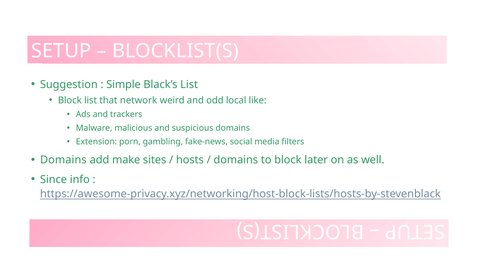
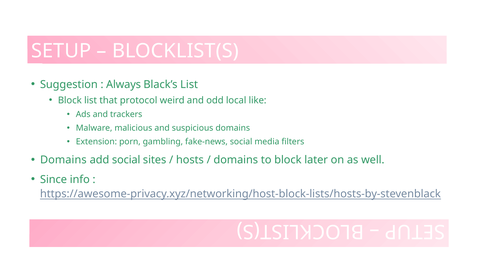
Simple: Simple -> Always (124, 84)
network: network -> protocol (139, 100)
add make: make -> social (126, 160)
